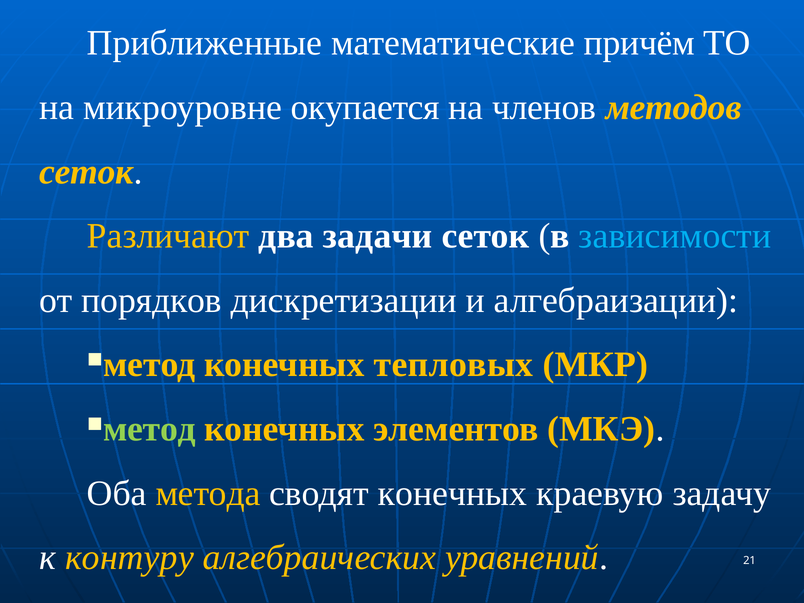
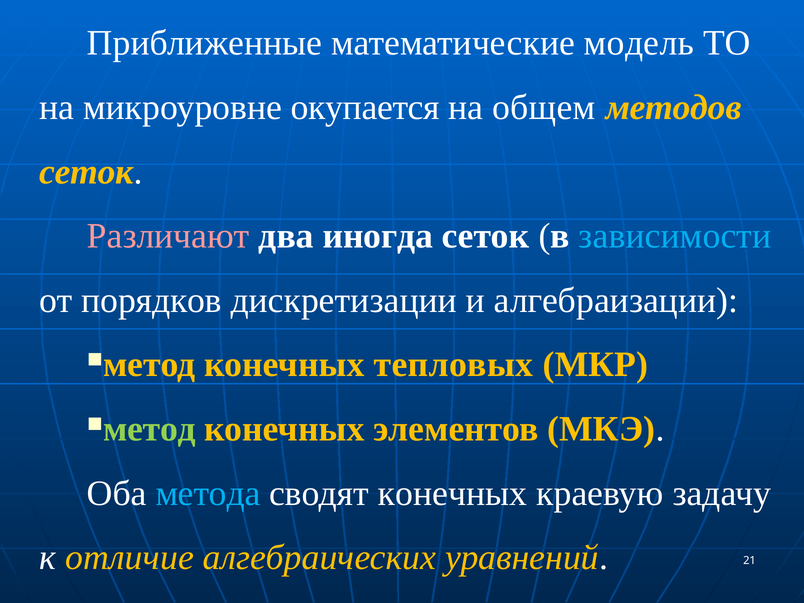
причём: причём -> модель (639, 43)
членов: членов -> общем (544, 107)
Различают colour: yellow -> pink (168, 236)
задачи: задачи -> иногда (378, 236)
метода colour: yellow -> light blue (208, 493)
контуру: контуру -> отличие (129, 558)
